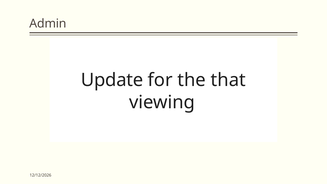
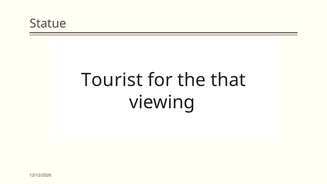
Admin: Admin -> Statue (48, 24)
Update: Update -> Tourist (112, 80)
